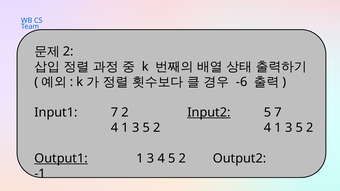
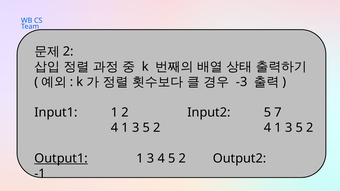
-6: -6 -> -3 (242, 82)
Input1 7: 7 -> 1 (114, 113)
Input2 underline: present -> none (209, 113)
